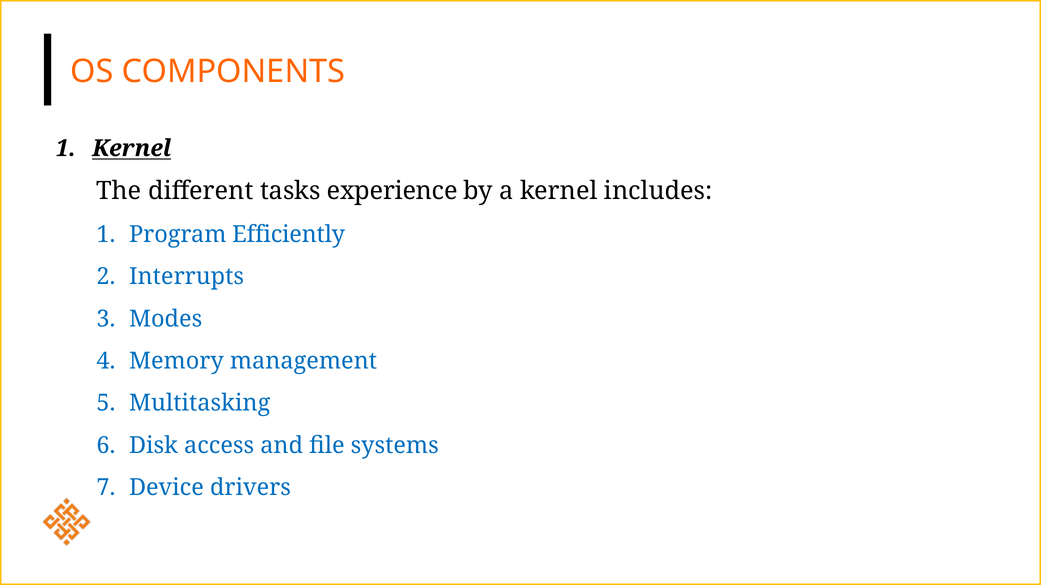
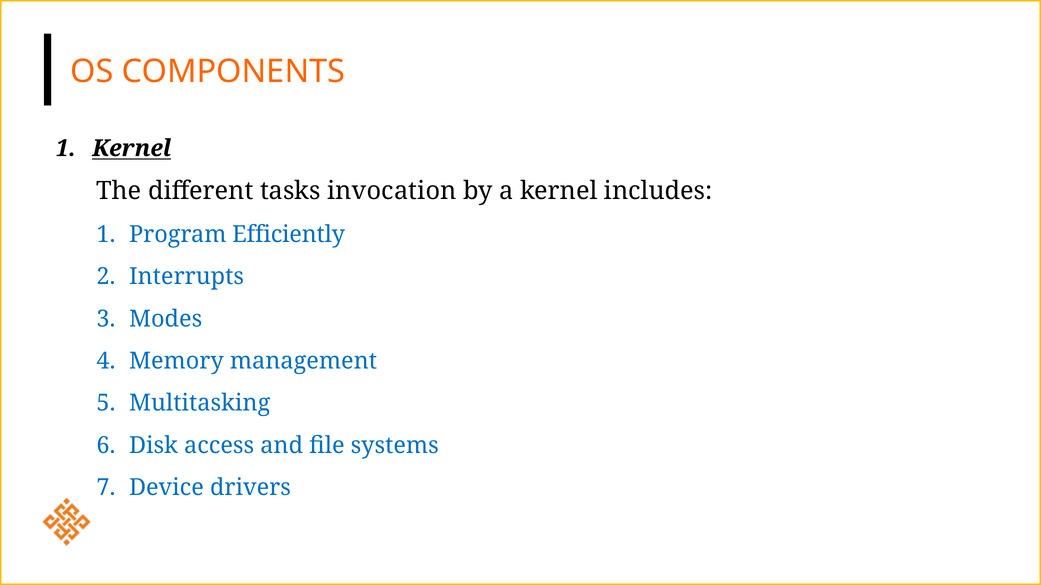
experience: experience -> invocation (392, 191)
